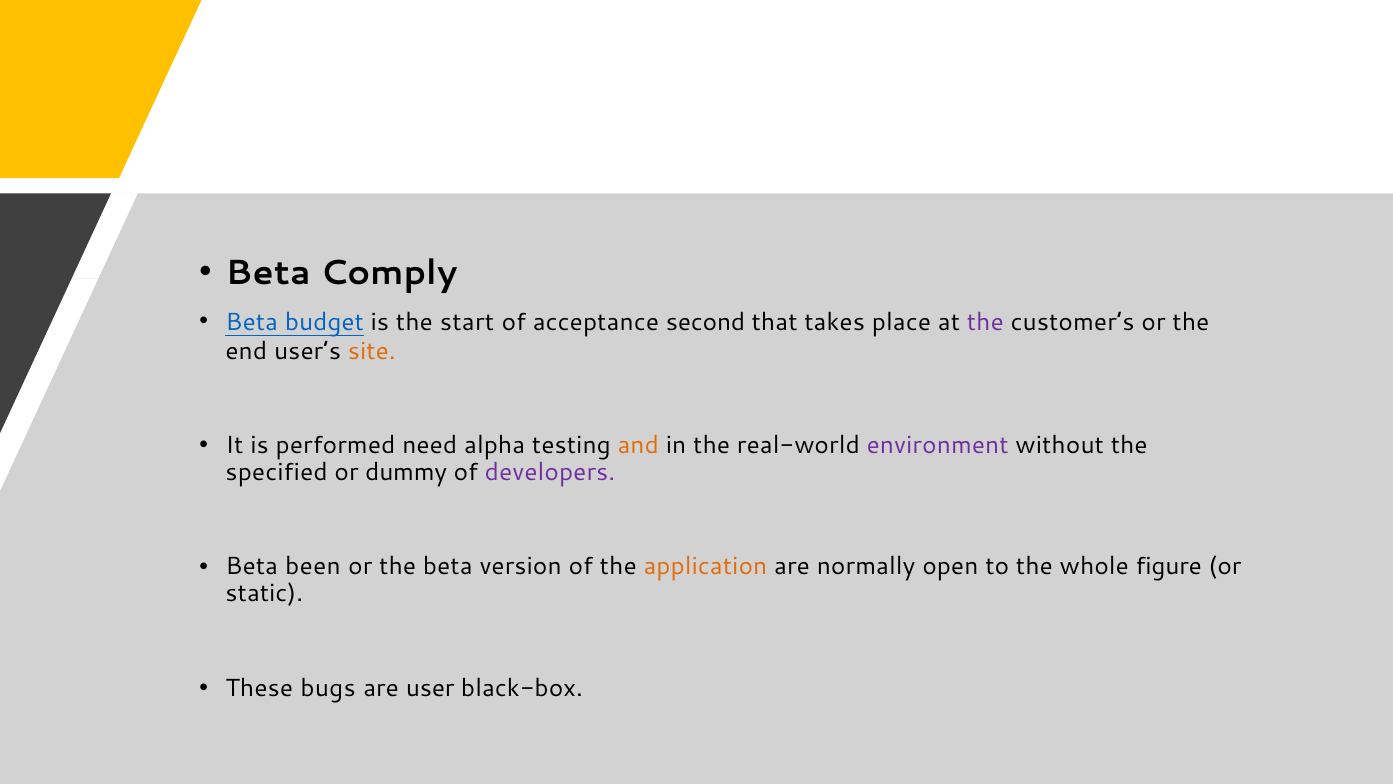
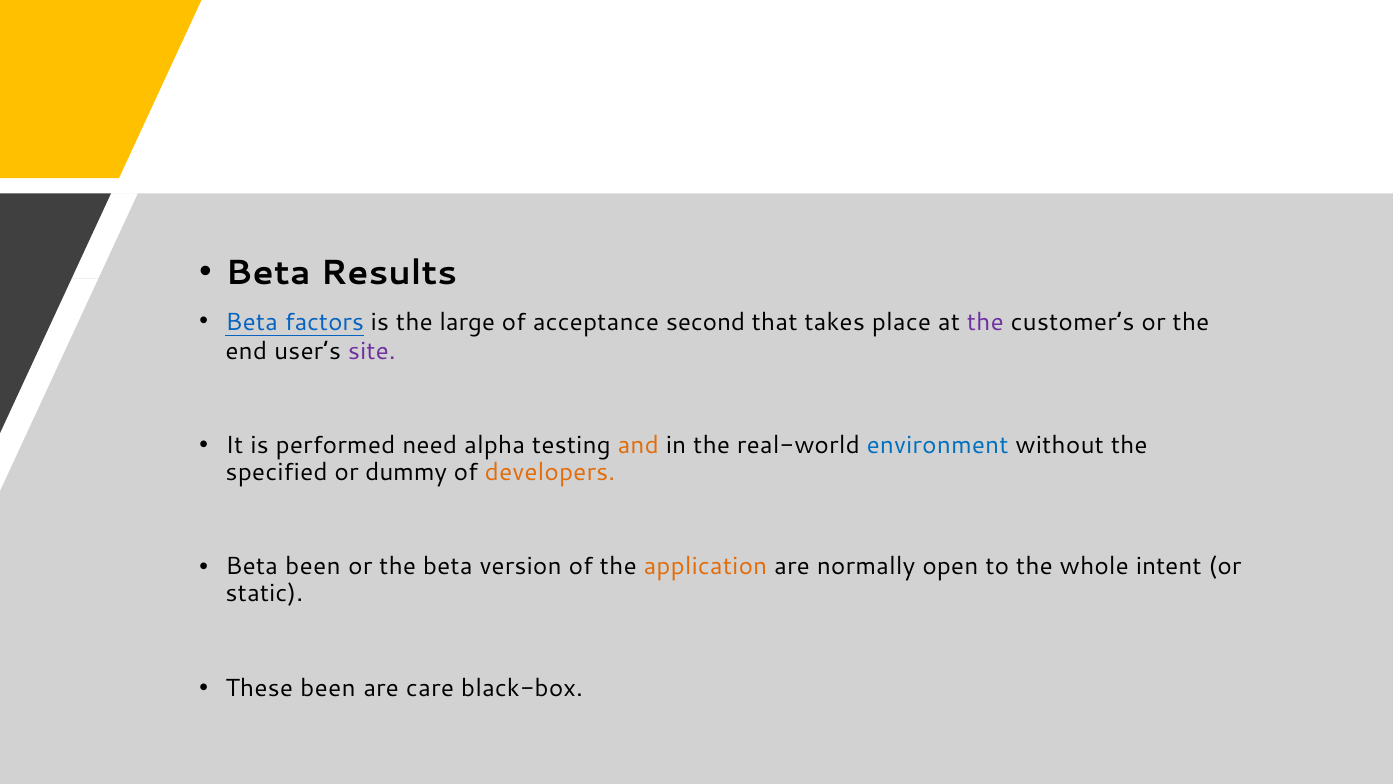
Comply: Comply -> Results (389, 272)
budget: budget -> factors (324, 323)
start: start -> large (467, 323)
site colour: orange -> purple (372, 351)
environment colour: purple -> blue (938, 445)
developers colour: purple -> orange (550, 472)
figure: figure -> intent (1169, 567)
These bugs: bugs -> been (328, 688)
user: user -> care (430, 688)
